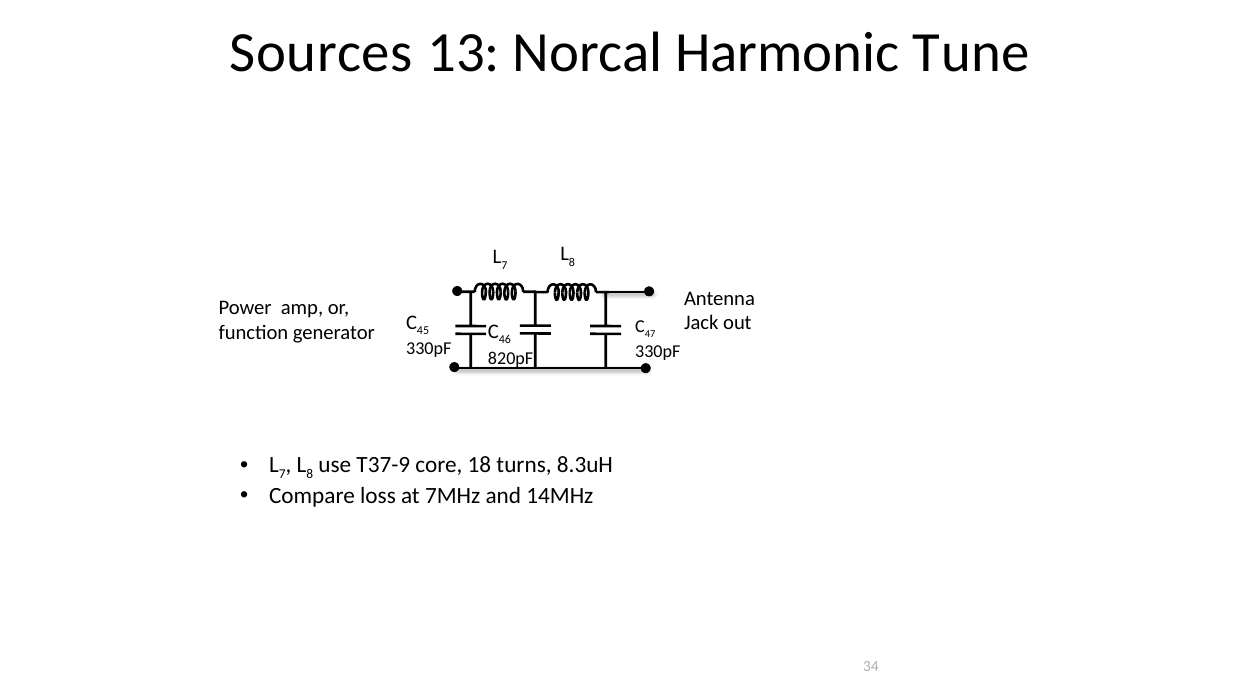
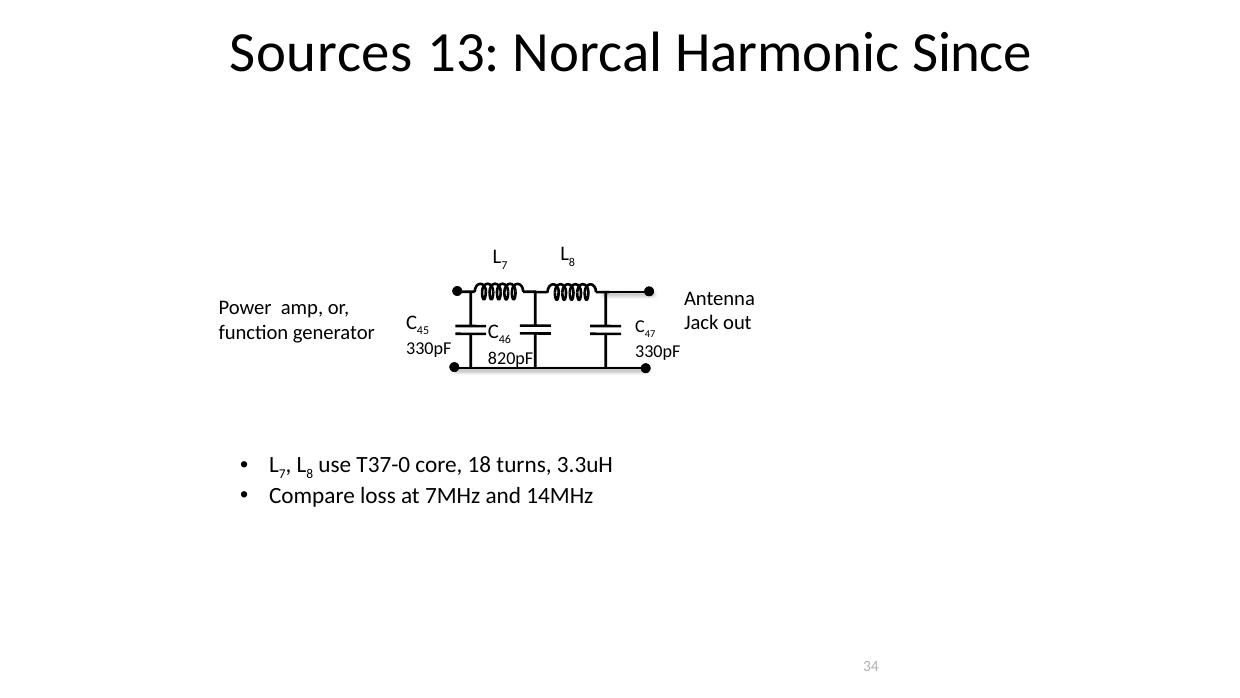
Tune: Tune -> Since (972, 53)
T37-9: T37-9 -> T37-0 (383, 464)
8.3uH: 8.3uH -> 3.3uH (585, 464)
